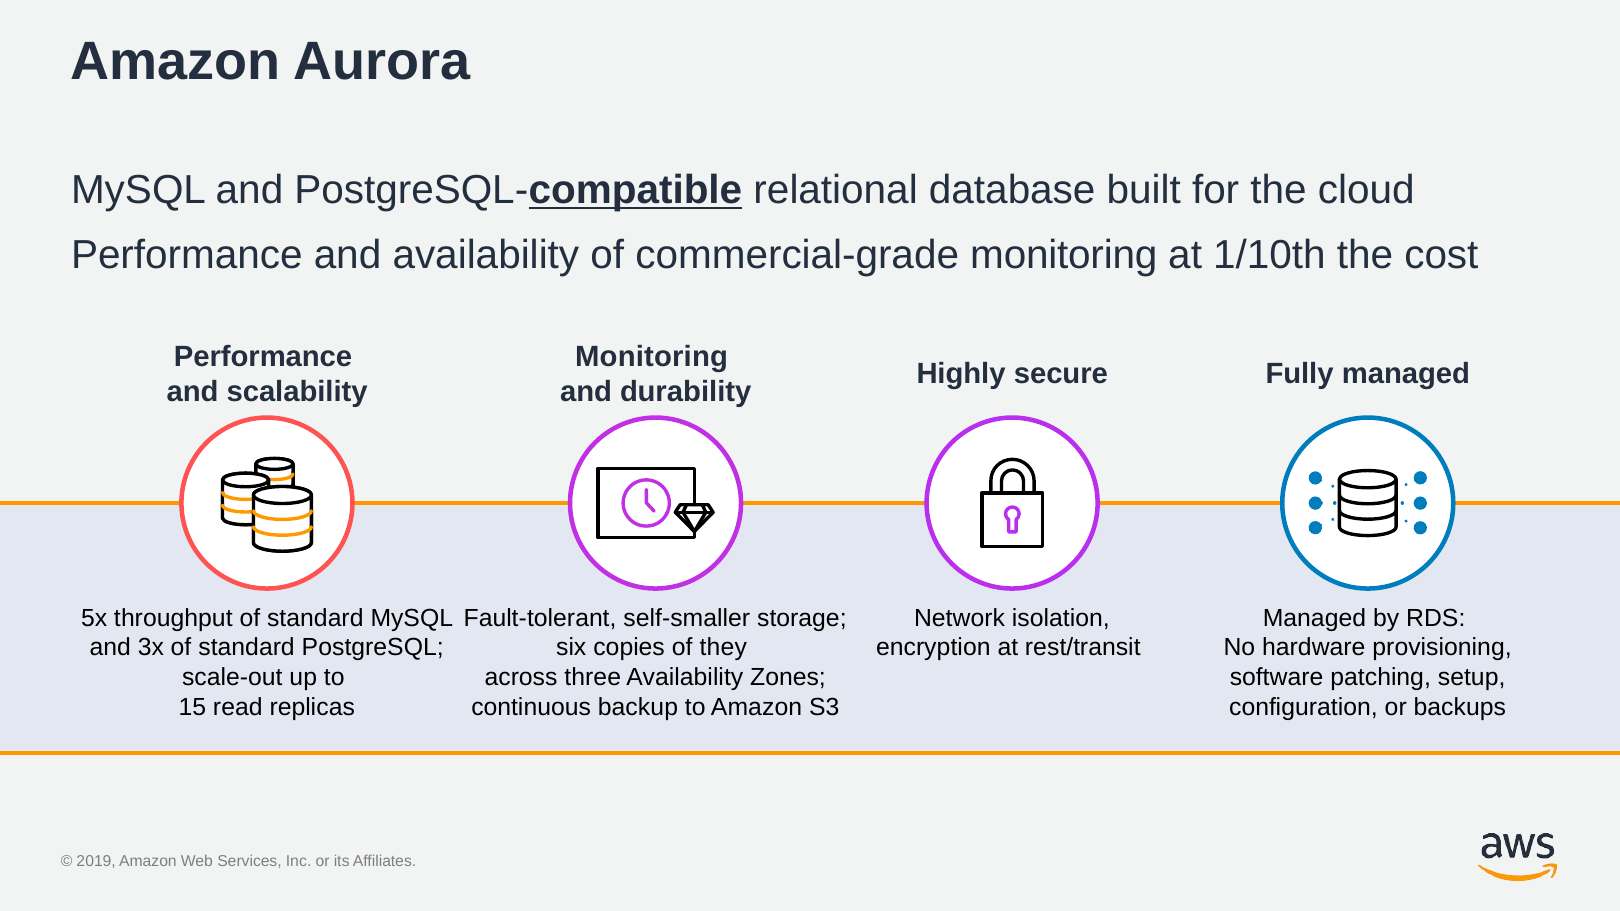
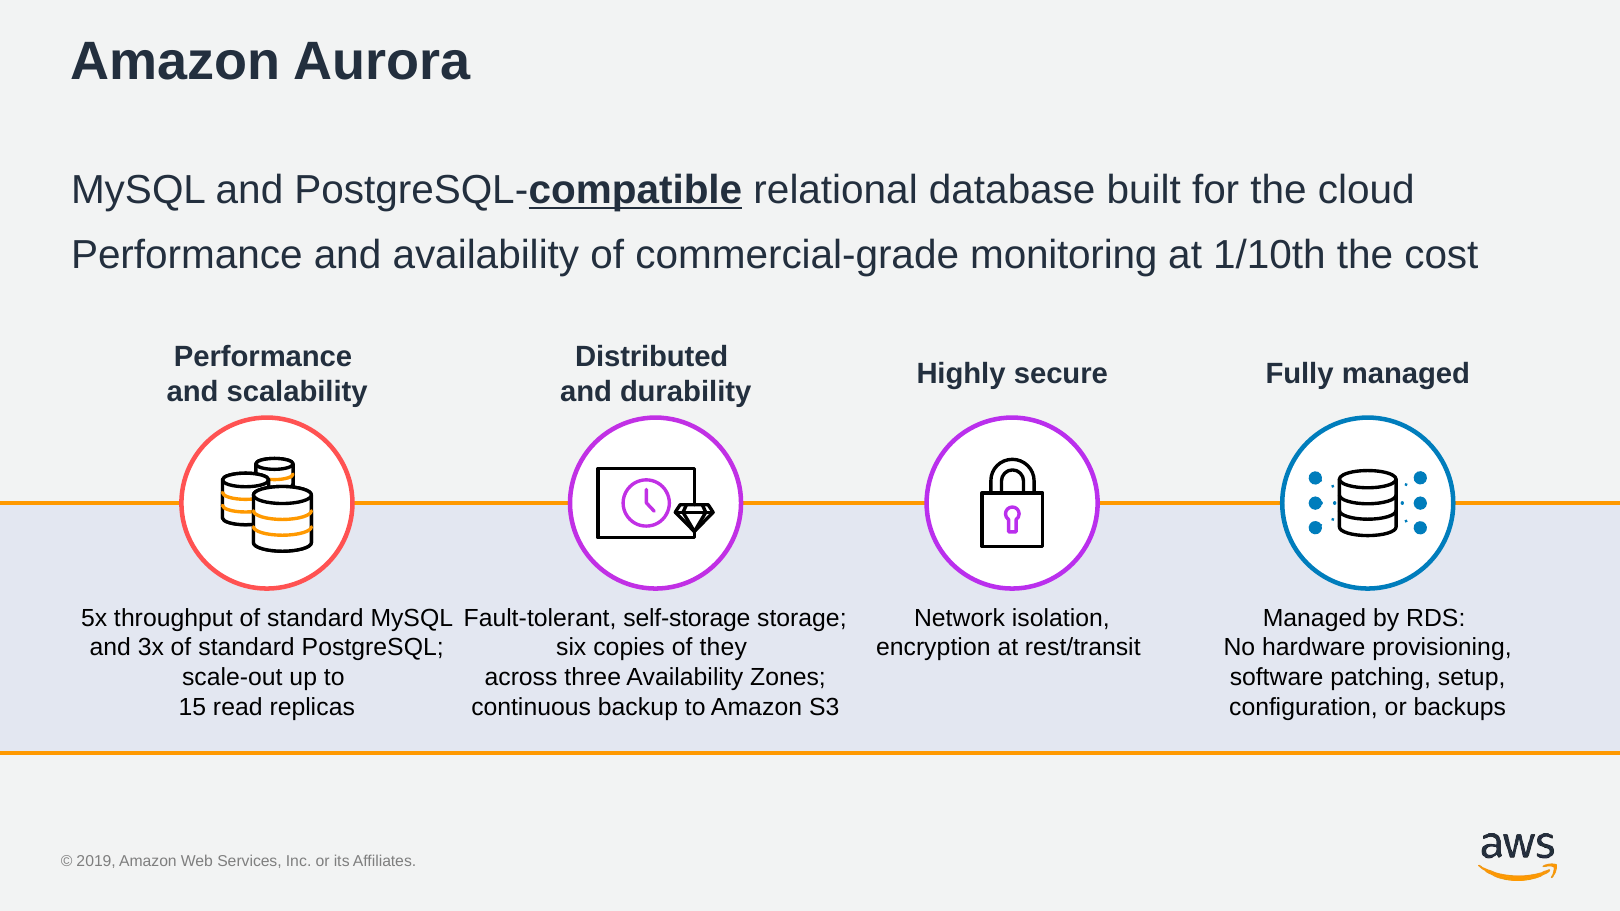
Monitoring: Monitoring -> Distributed (652, 357)
self-smaller: self-smaller -> self-storage (687, 618)
